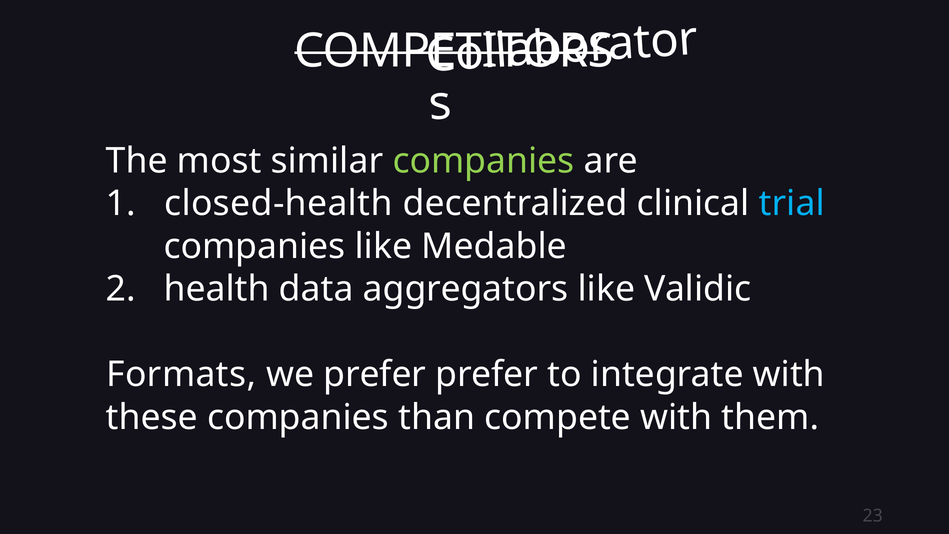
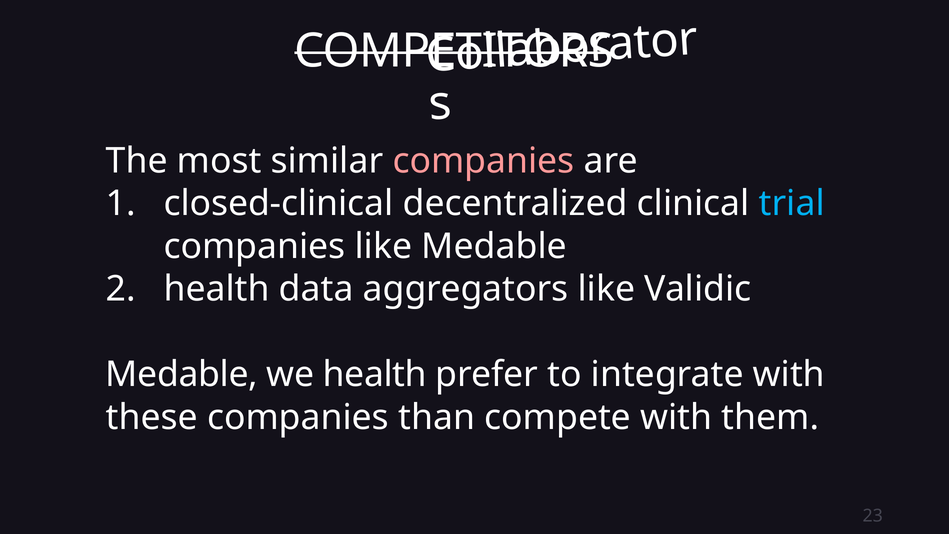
companies colour: light green -> pink (483, 161)
closed-health: closed-health -> closed-clinical (279, 204)
Formats: Formats -> Medable (182, 374)
we prefer: prefer -> health (375, 374)
